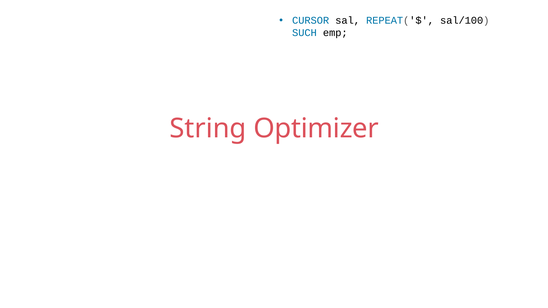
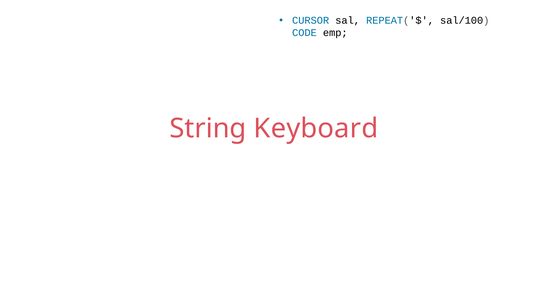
SUCH: SUCH -> CODE (304, 33)
Optimizer: Optimizer -> Keyboard (316, 128)
